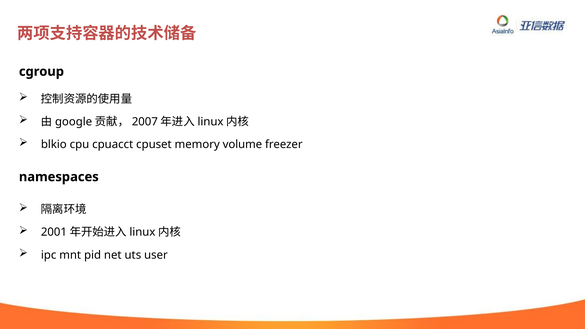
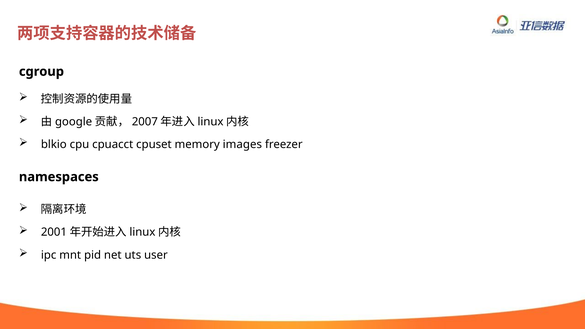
volume: volume -> images (242, 144)
